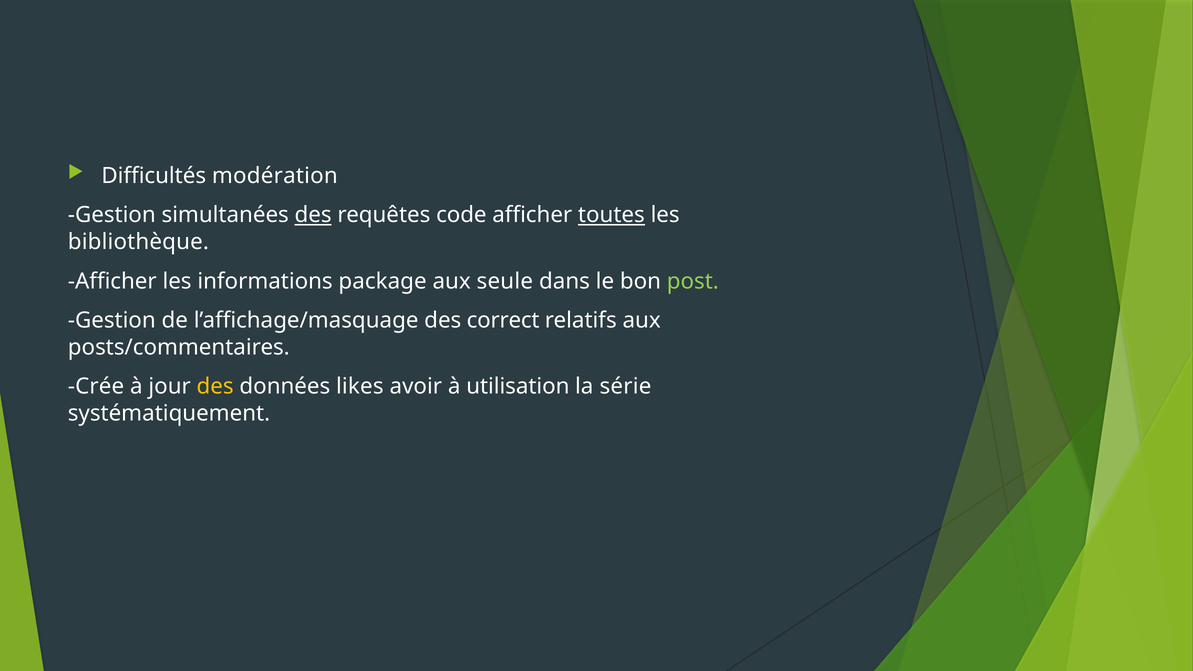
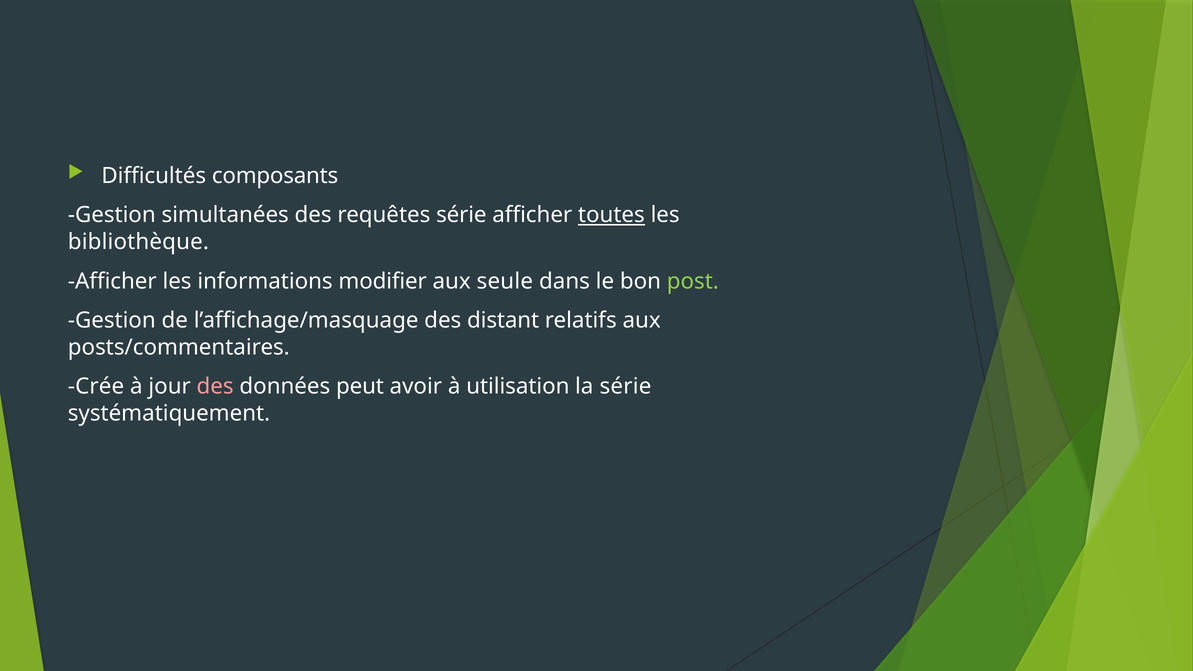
modération: modération -> composants (275, 176)
des underline: present -> none (313, 215)
requêtes code: code -> série (461, 215)
package: package -> modifier (383, 281)
correct: correct -> distant (503, 320)
des colour: yellow -> pink (215, 387)
likes: likes -> peut (360, 387)
